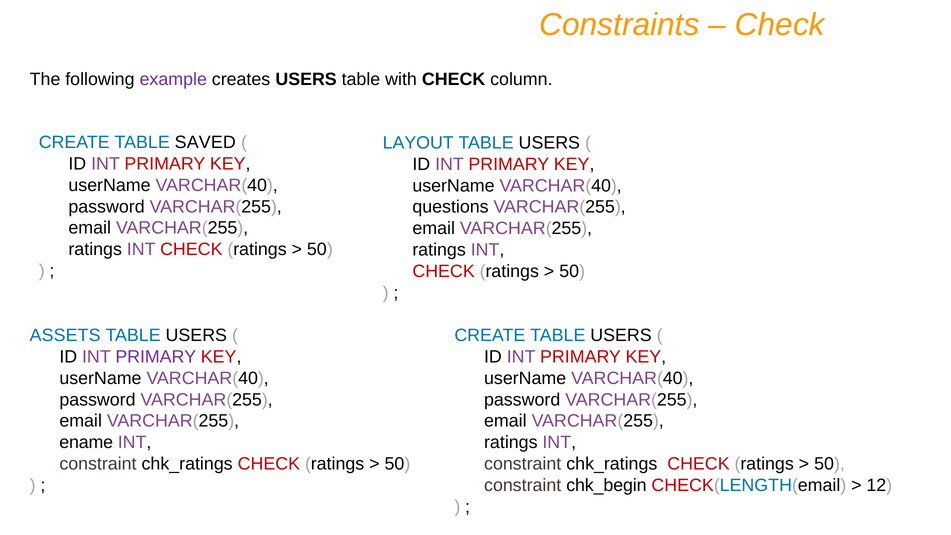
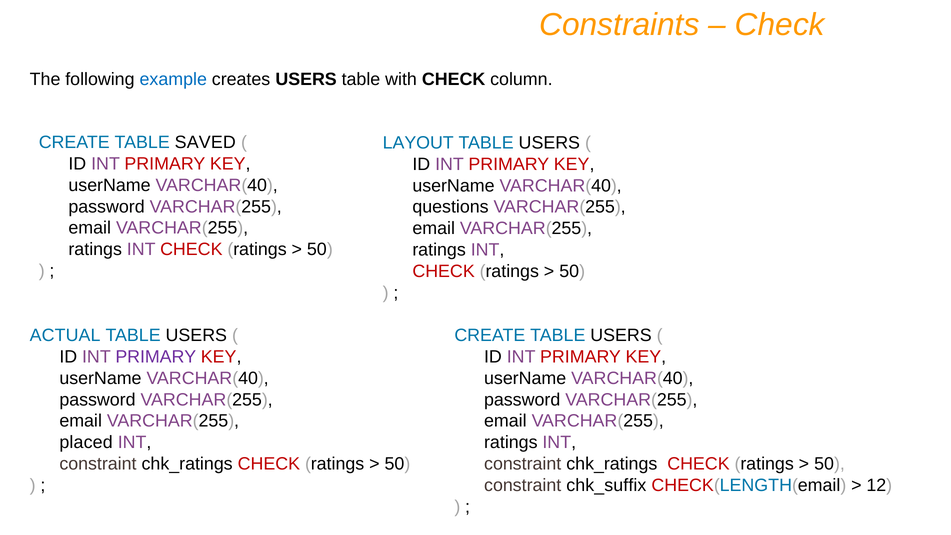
example colour: purple -> blue (173, 79)
ASSETS: ASSETS -> ACTUAL (65, 335)
ename: ename -> placed (86, 442)
chk_begin: chk_begin -> chk_suffix (606, 485)
